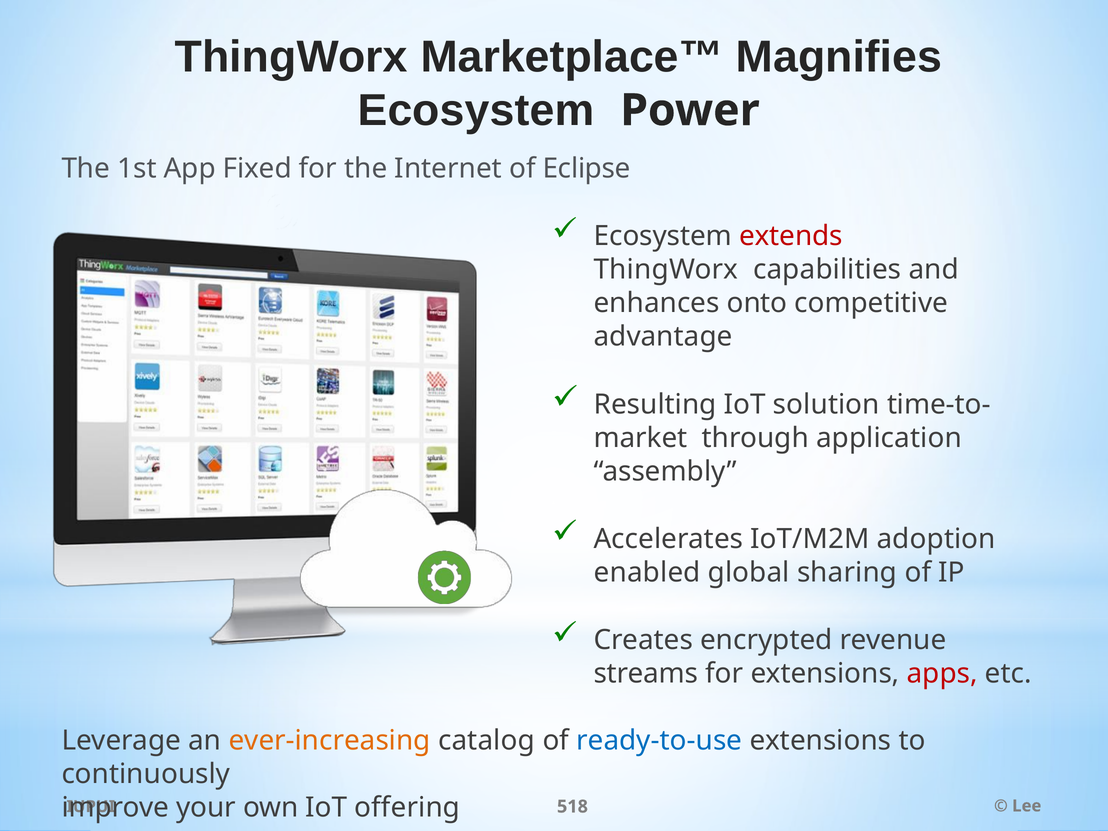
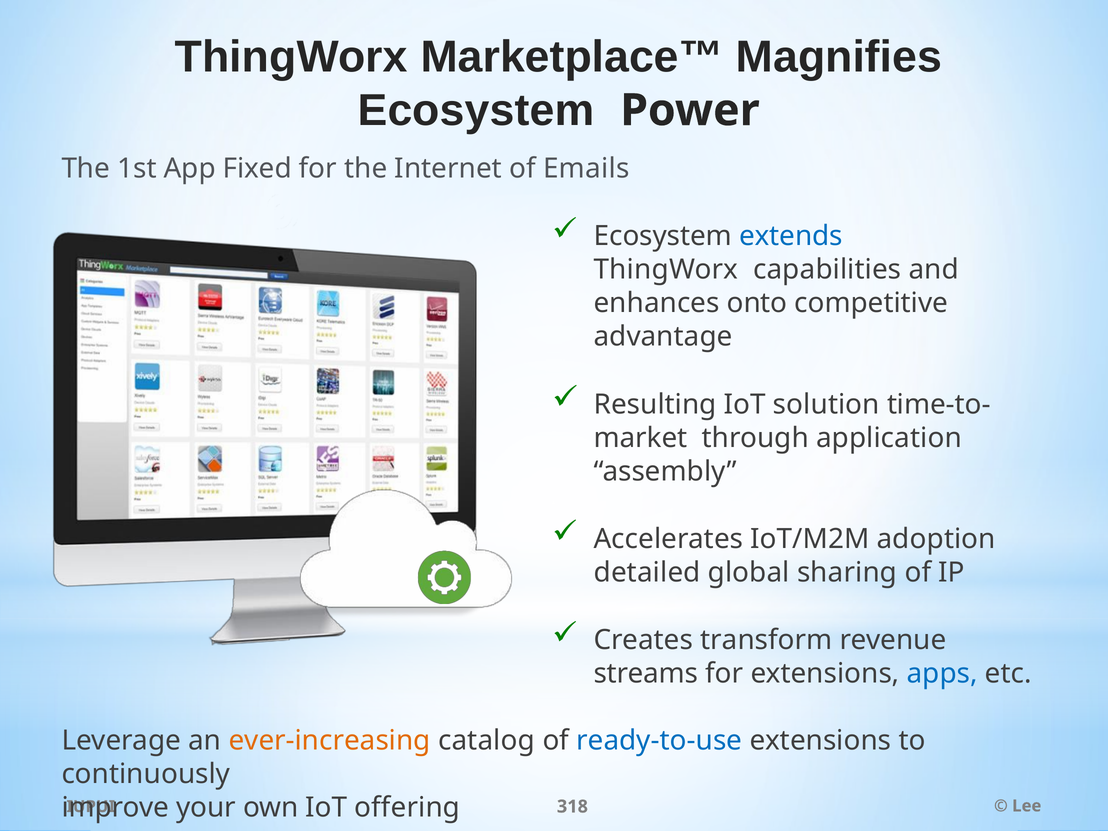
Eclipse: Eclipse -> Emails (586, 169)
extends colour: red -> blue (791, 236)
enabled: enabled -> detailed (647, 572)
encrypted: encrypted -> transform (766, 640)
apps colour: red -> blue (942, 673)
518: 518 -> 318 (572, 807)
